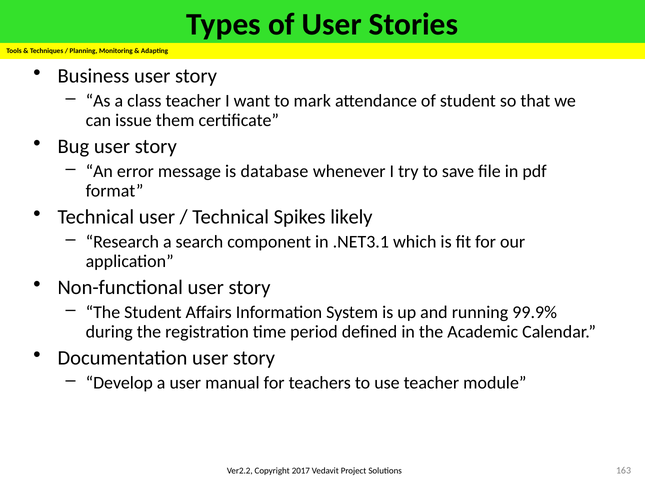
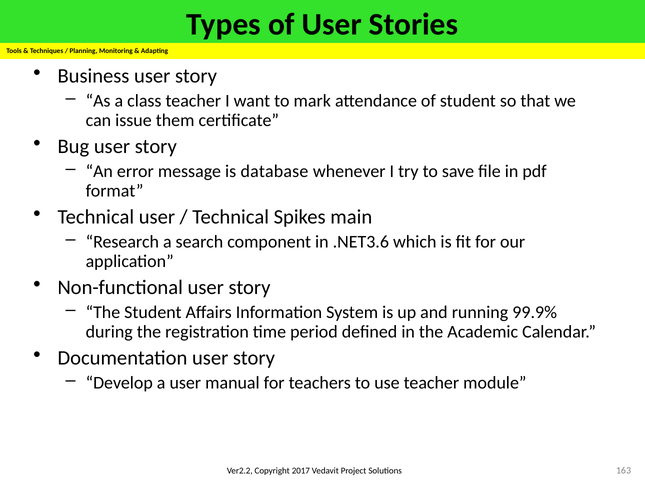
likely: likely -> main (351, 217)
.NET3.1: .NET3.1 -> .NET3.6 (361, 242)
